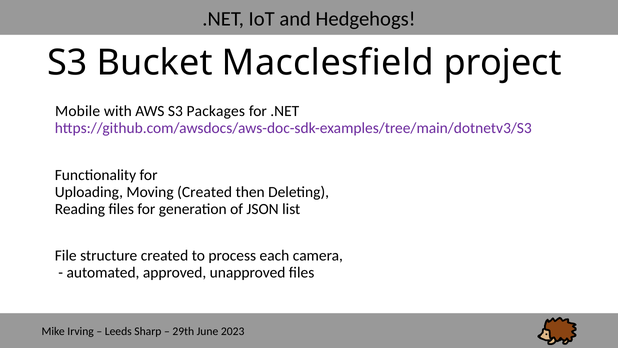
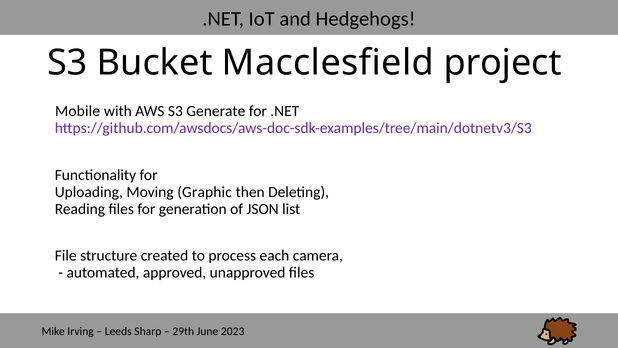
Packages: Packages -> Generate (216, 111)
Moving Created: Created -> Graphic (205, 192)
